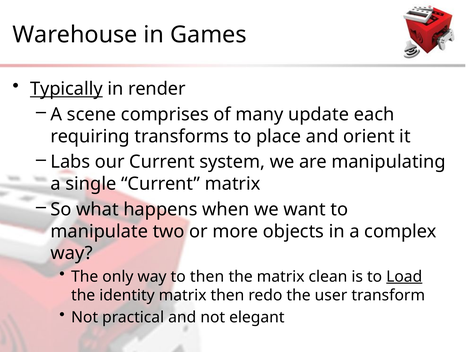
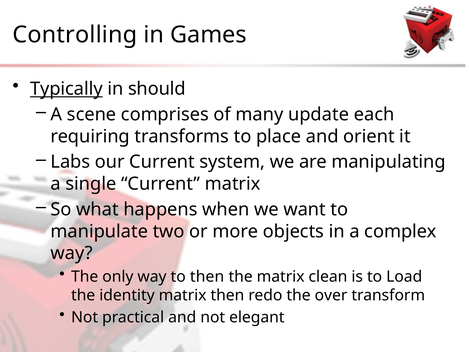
Warehouse: Warehouse -> Controlling (75, 35)
render: render -> should (157, 89)
Load underline: present -> none (404, 276)
user: user -> over (331, 295)
